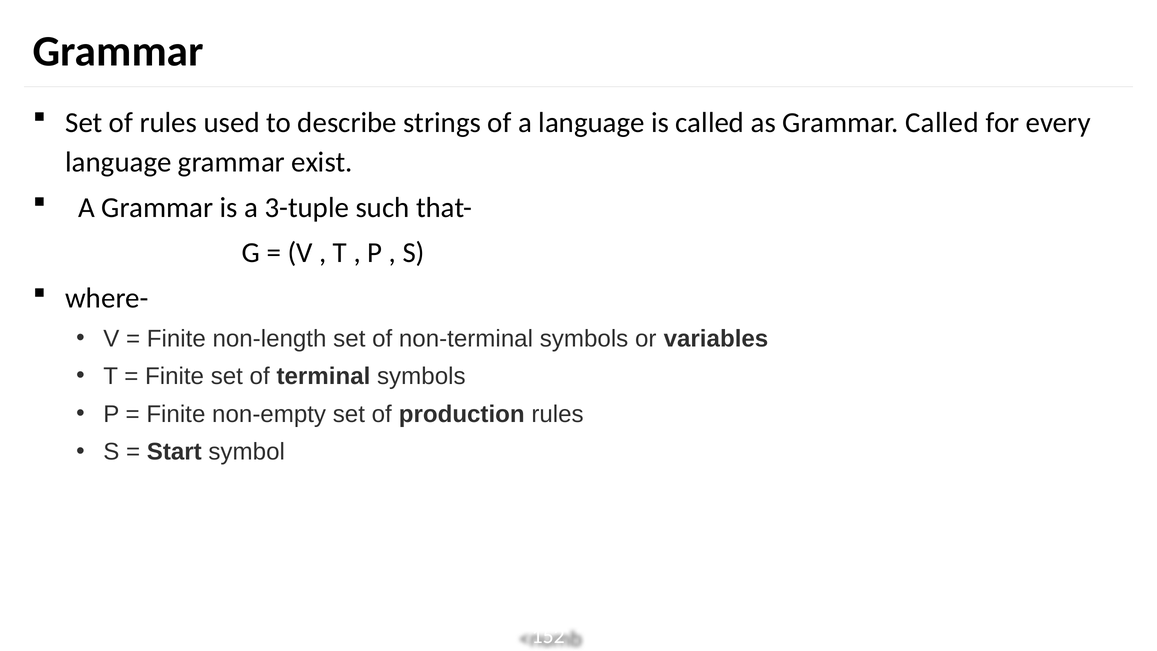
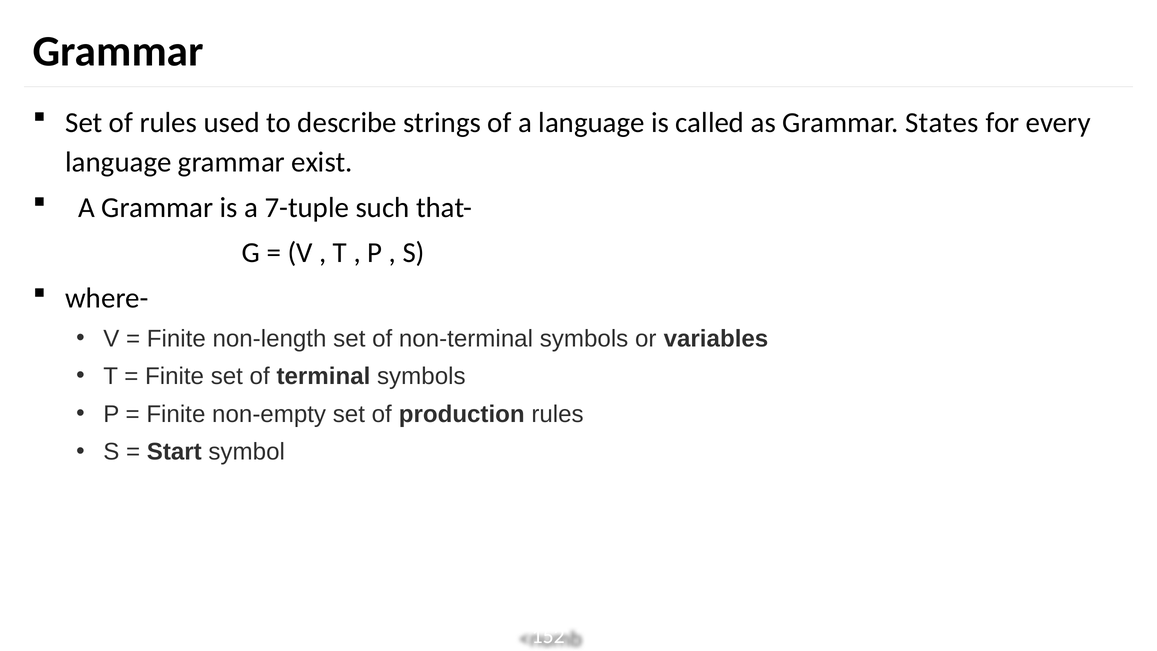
Grammar Called: Called -> States (942, 123)
3-tuple: 3-tuple -> 7-tuple (307, 207)
